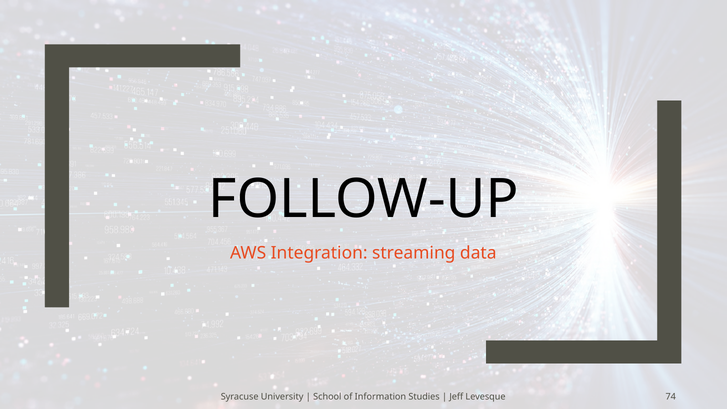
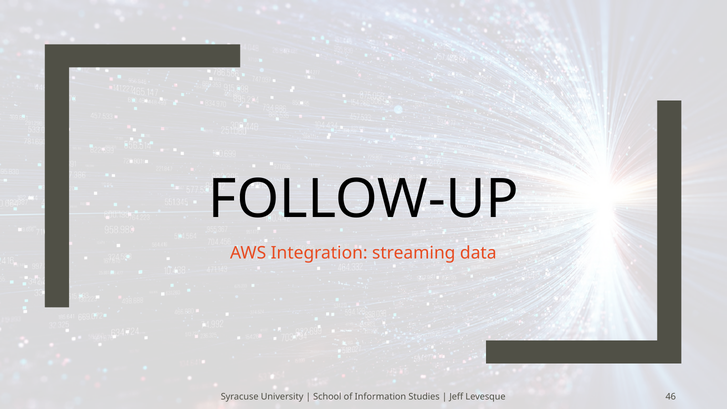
74: 74 -> 46 (671, 397)
